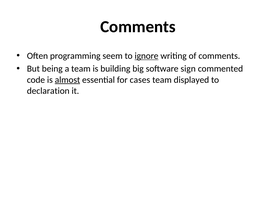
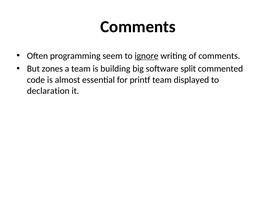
being: being -> zones (52, 69)
sign: sign -> split (188, 69)
almost underline: present -> none (67, 80)
cases: cases -> printf (140, 80)
